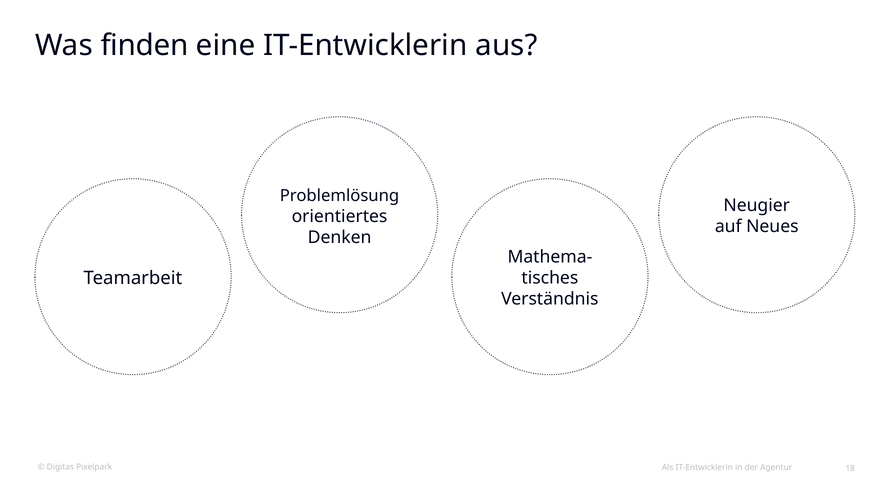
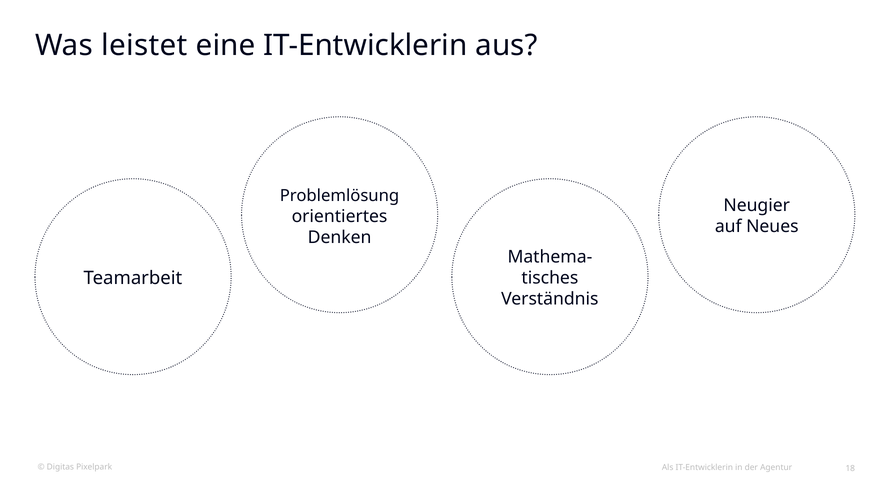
finden: finden -> leistet (144, 45)
